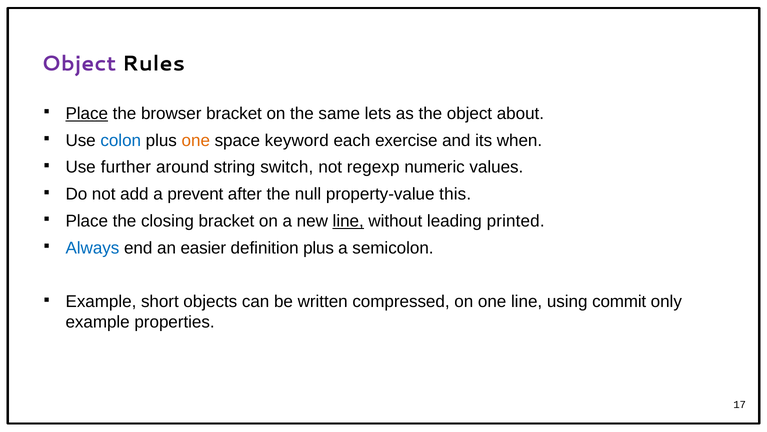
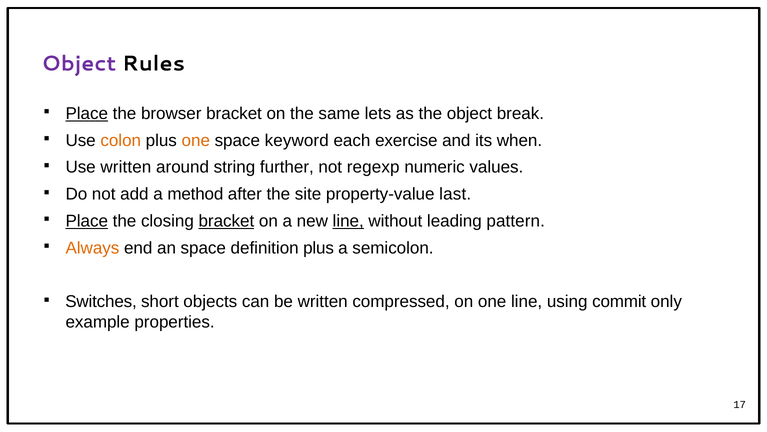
about: about -> break (520, 113)
colon colour: blue -> orange (121, 140)
Use further: further -> written (126, 167)
switch: switch -> further (287, 167)
prevent: prevent -> method (195, 194)
null: null -> site (308, 194)
this: this -> last (455, 194)
Place underline: none -> present (87, 221)
bracket underline: none -> present (226, 221)
printed: printed -> pattern (516, 221)
Always colour: blue -> orange (92, 248)
an easier: easier -> space (203, 248)
Example: Example -> Switches (101, 301)
